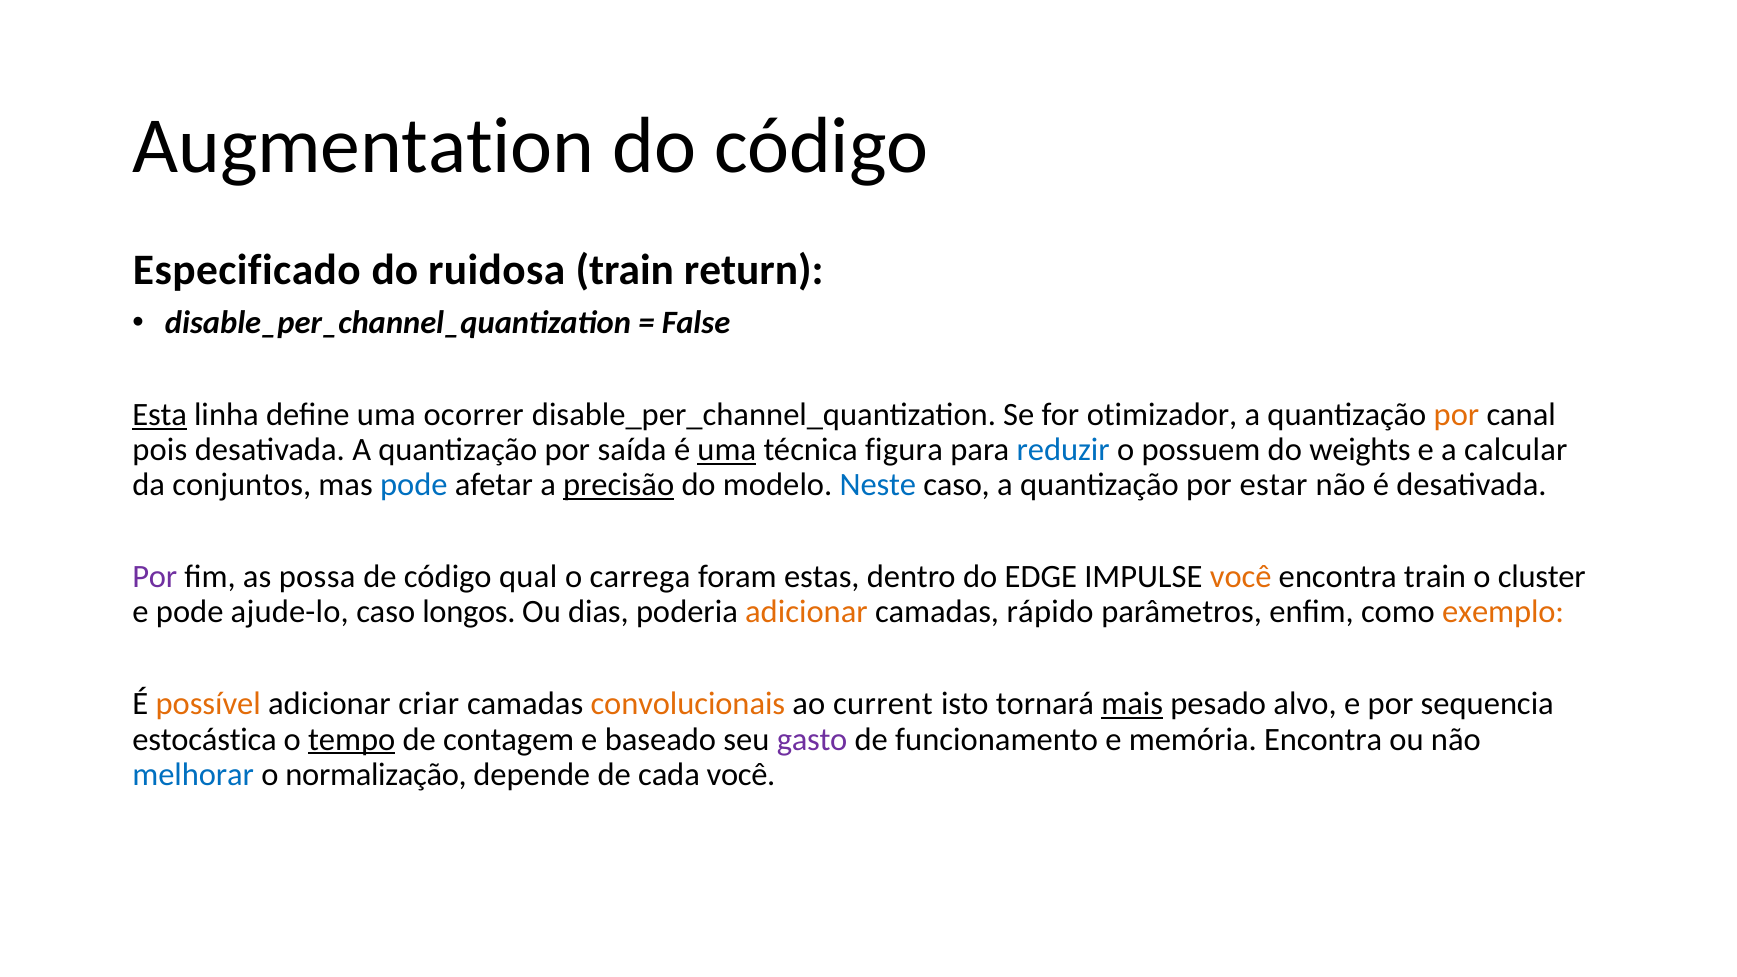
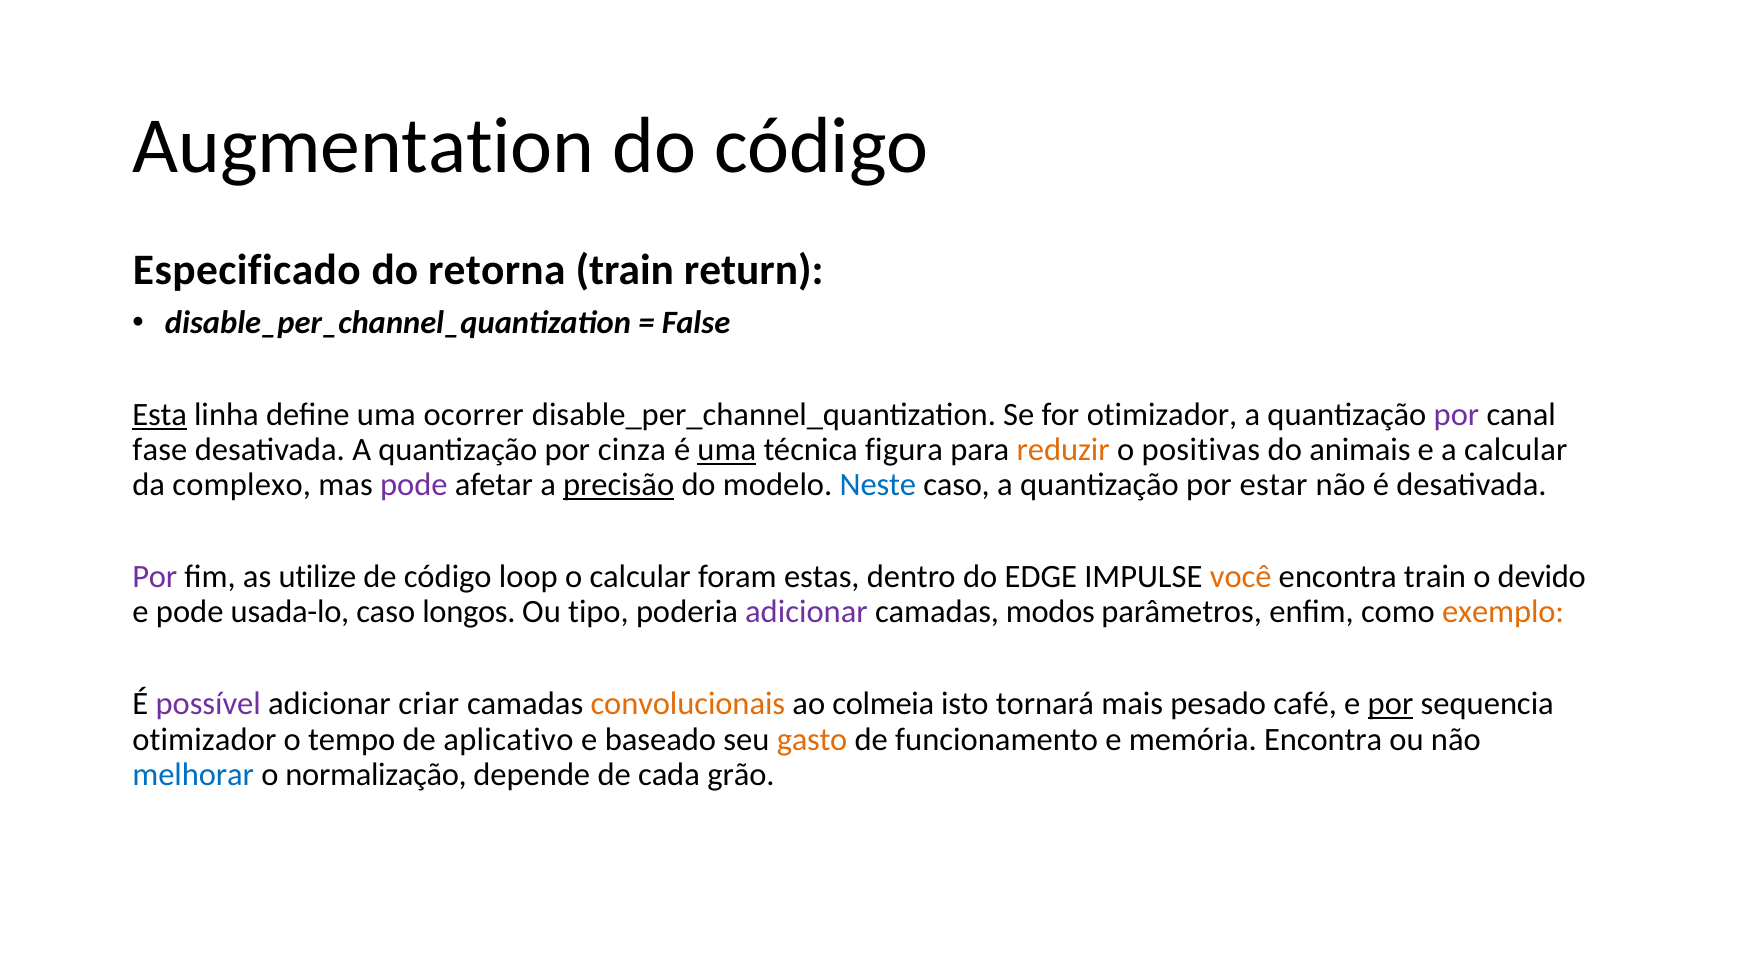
ruidosa: ruidosa -> retorna (497, 271)
por colour: orange -> purple (1456, 415)
pois: pois -> fase (160, 450)
saída: saída -> cinza (632, 450)
reduzir colour: blue -> orange (1063, 450)
possuem: possuem -> positivas (1201, 450)
weights: weights -> animais (1360, 450)
conjuntos: conjuntos -> complexo (242, 485)
pode colour: blue -> purple (414, 485)
possa: possa -> utilize (317, 577)
qual: qual -> loop (528, 577)
o carrega: carrega -> calcular (640, 577)
cluster: cluster -> devido (1542, 577)
ajude-lo: ajude-lo -> usada-lo (290, 612)
dias: dias -> tipo (598, 612)
adicionar colour: orange -> purple (806, 612)
rápido: rápido -> modos (1050, 612)
possível colour: orange -> purple (208, 704)
current: current -> colmeia (883, 704)
mais underline: present -> none (1132, 704)
alvo: alvo -> café (1305, 704)
por underline: none -> present (1391, 704)
estocástica: estocástica -> otimizador (204, 739)
tempo underline: present -> none (352, 739)
contagem: contagem -> aplicativo (508, 739)
gasto colour: purple -> orange (812, 739)
cada você: você -> grão (741, 775)
